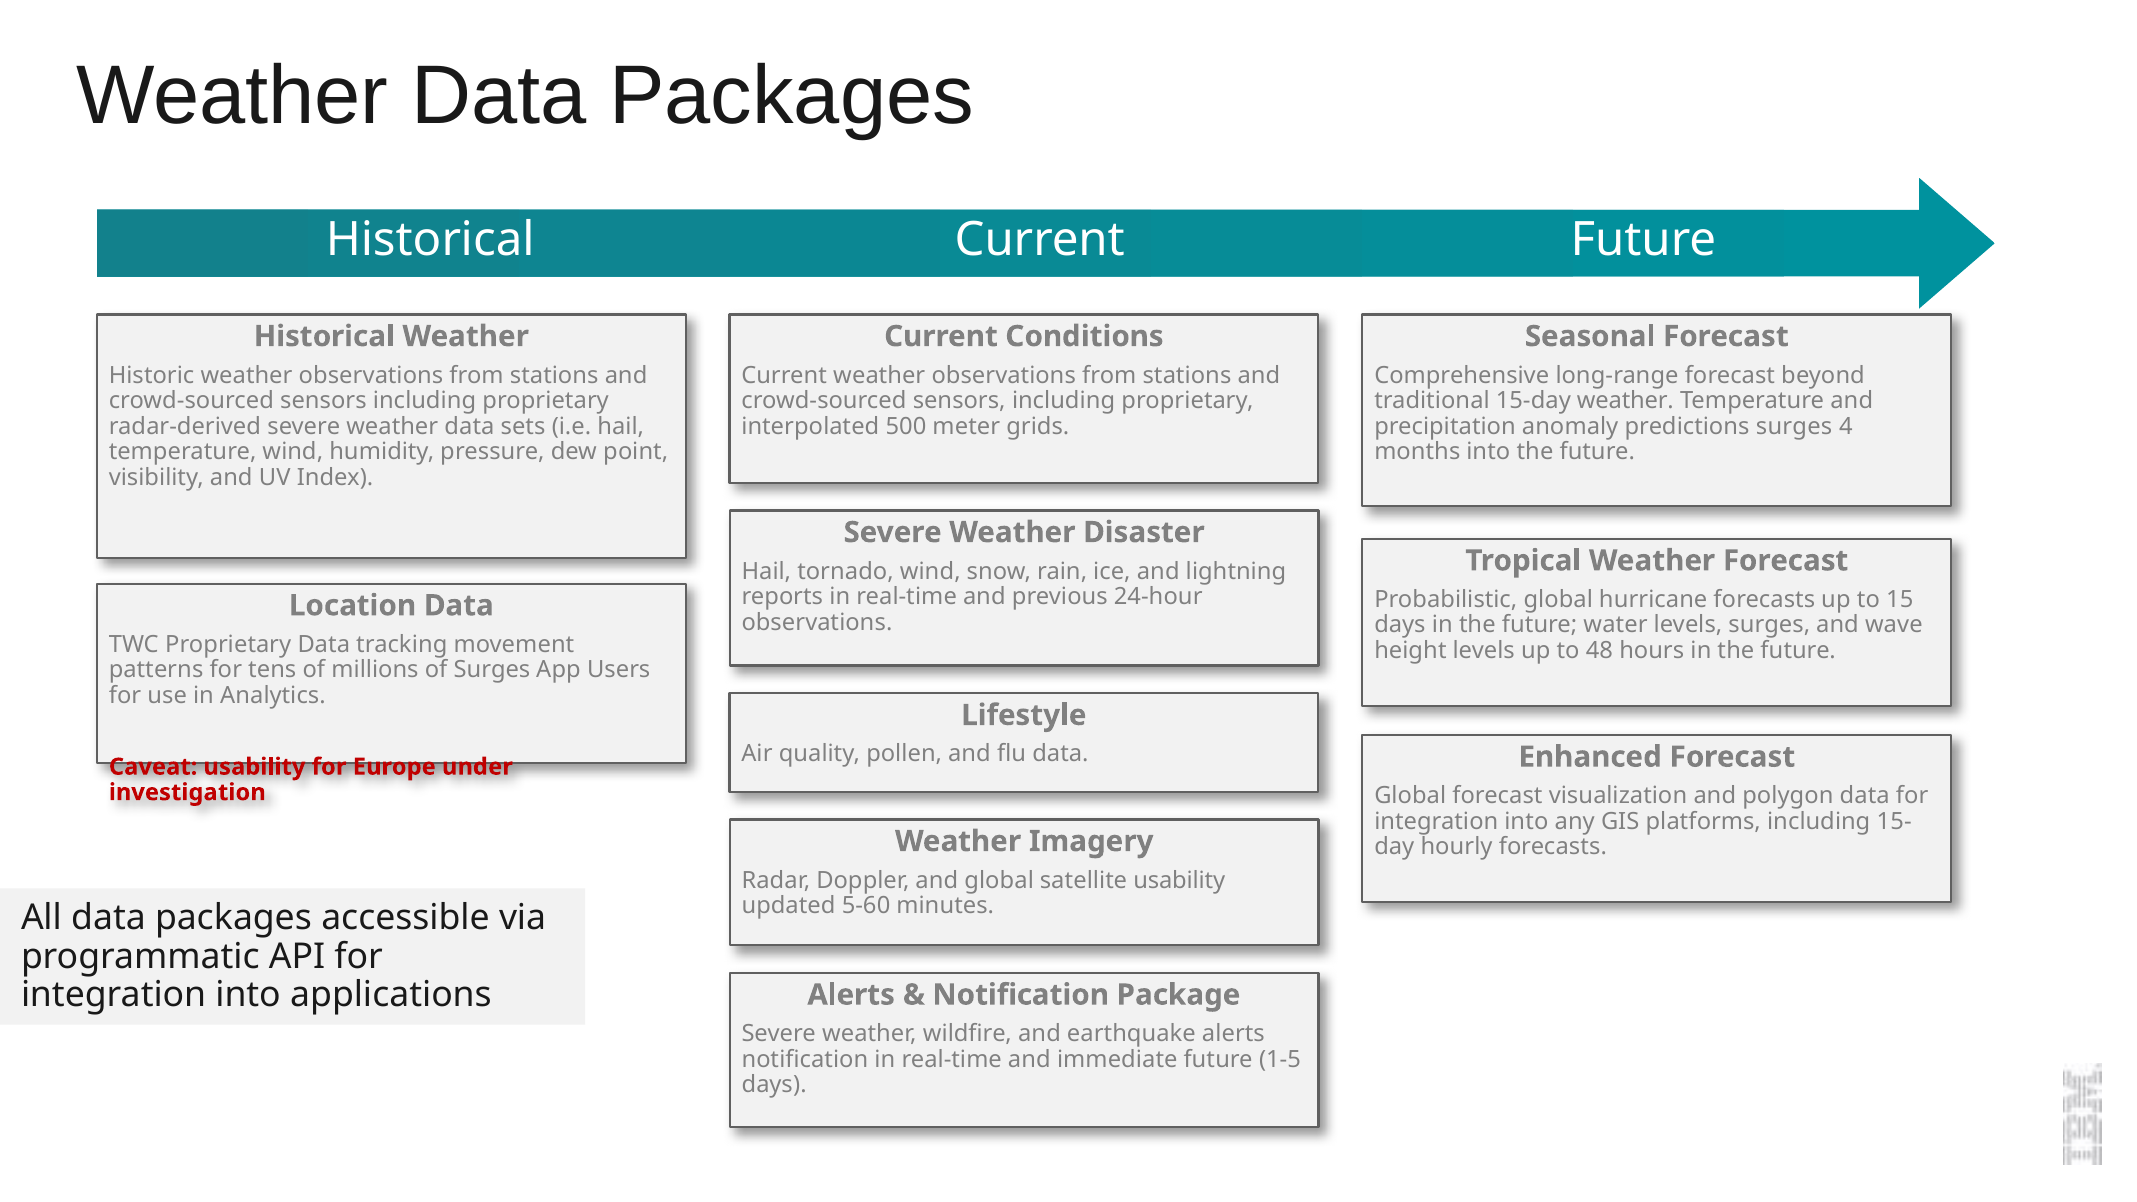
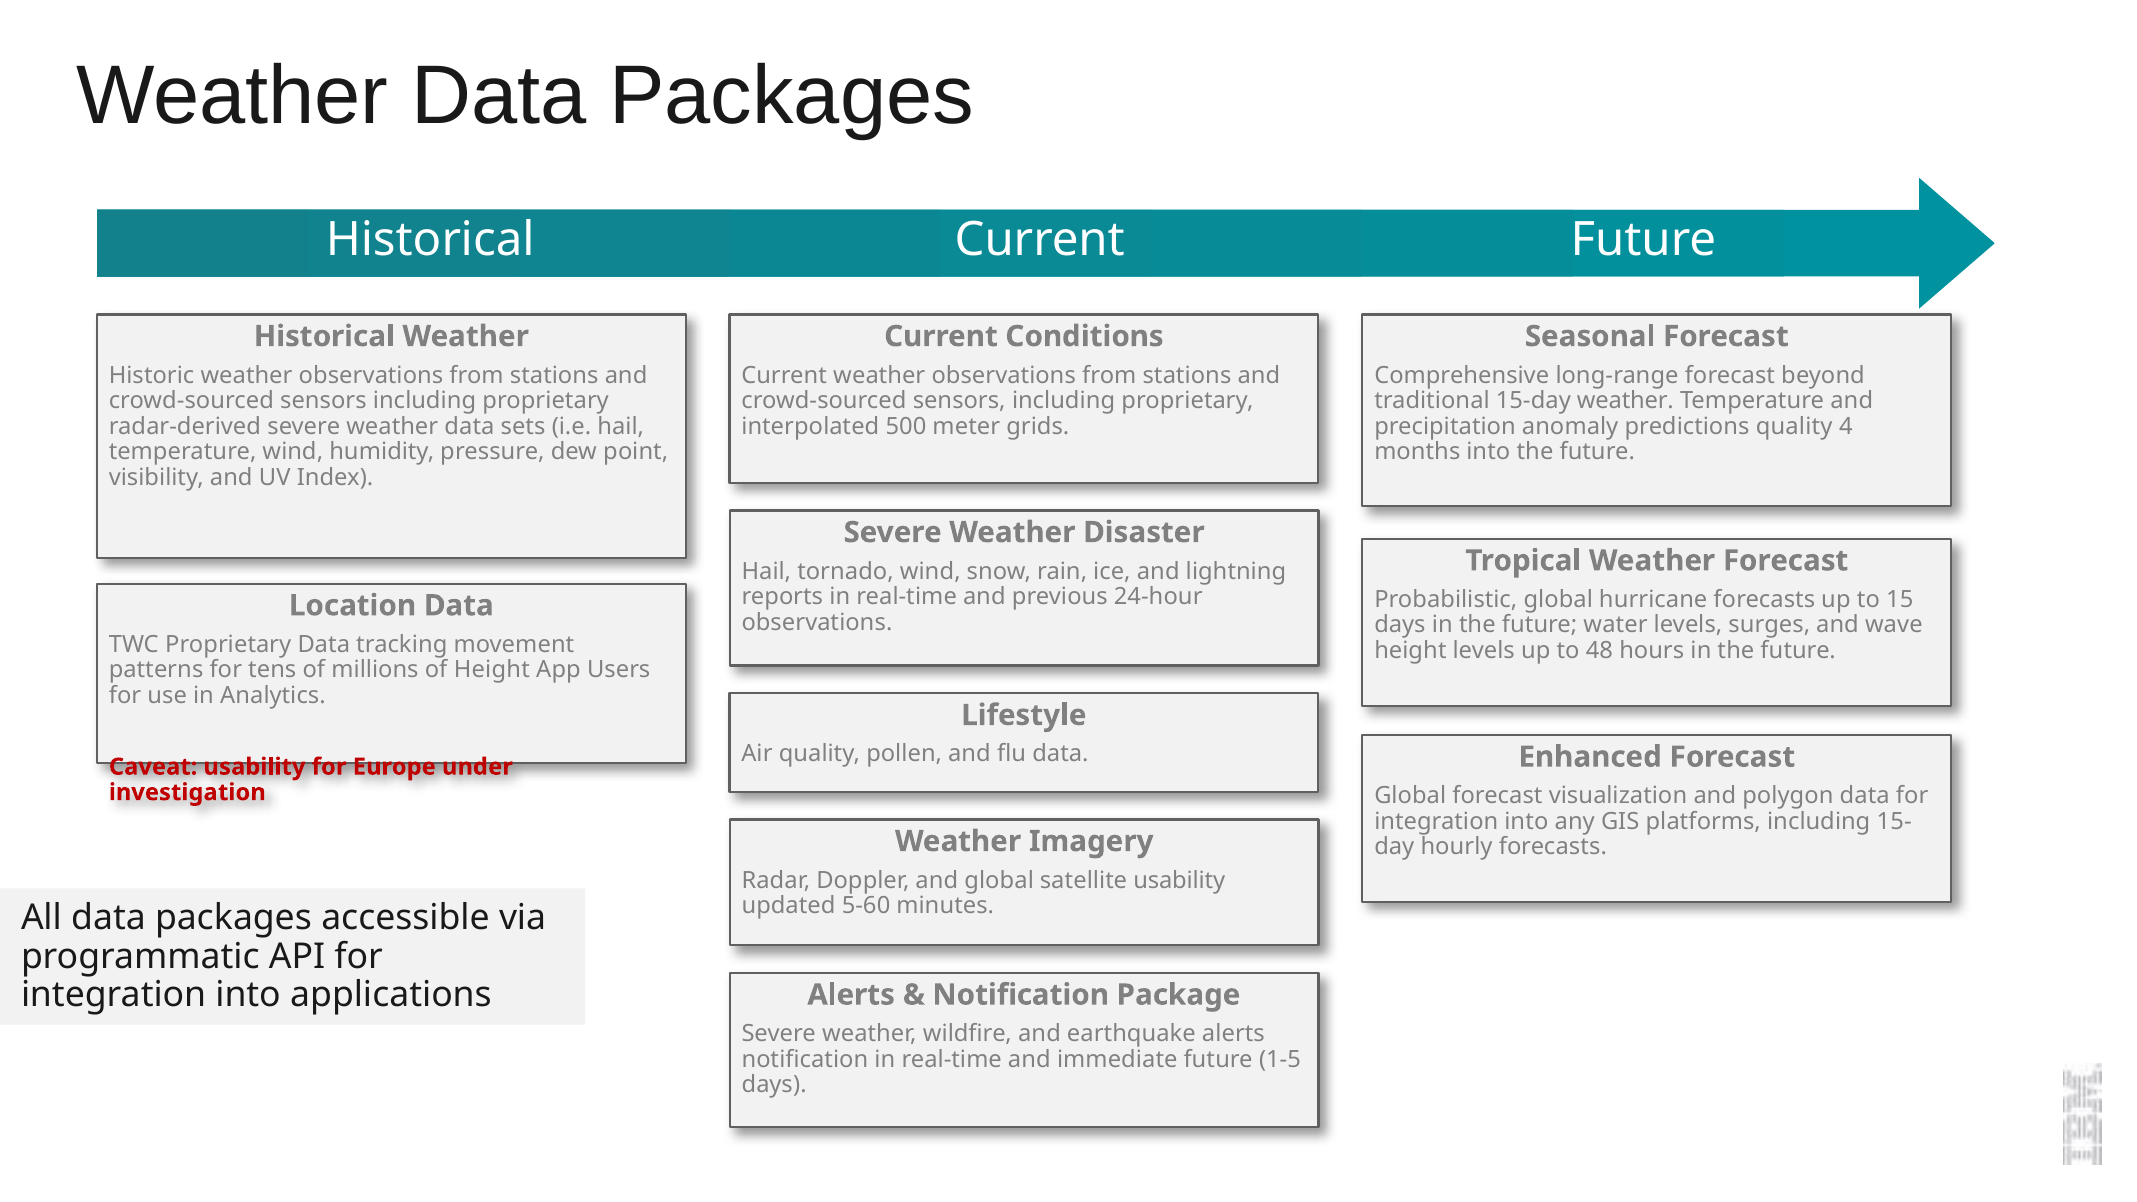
predictions surges: surges -> quality (1794, 426)
of Surges: Surges -> Height (492, 670)
